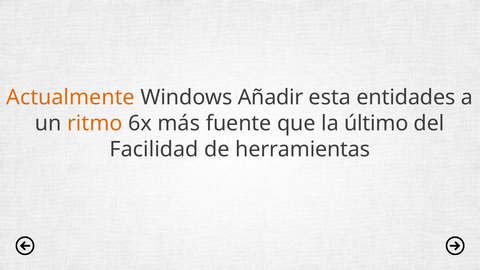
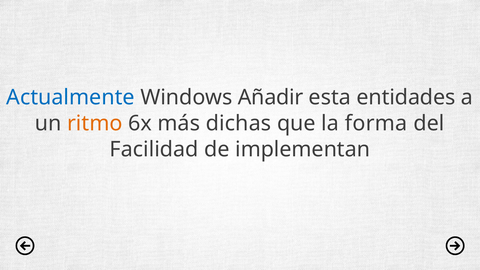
Actualmente colour: orange -> blue (71, 98)
fuente: fuente -> dichas (238, 123)
último: último -> forma (376, 123)
herramientas: herramientas -> implementan (303, 149)
